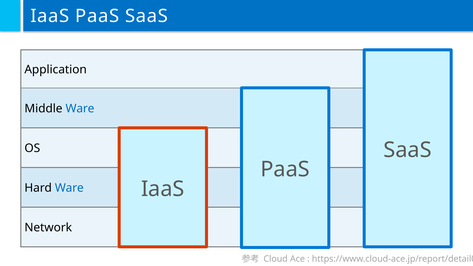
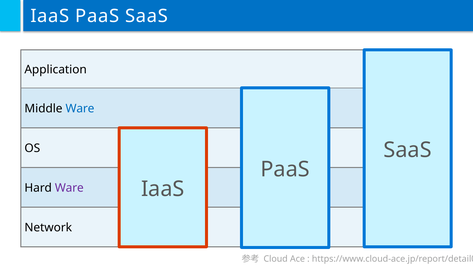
Ware colour: blue -> purple (69, 188)
